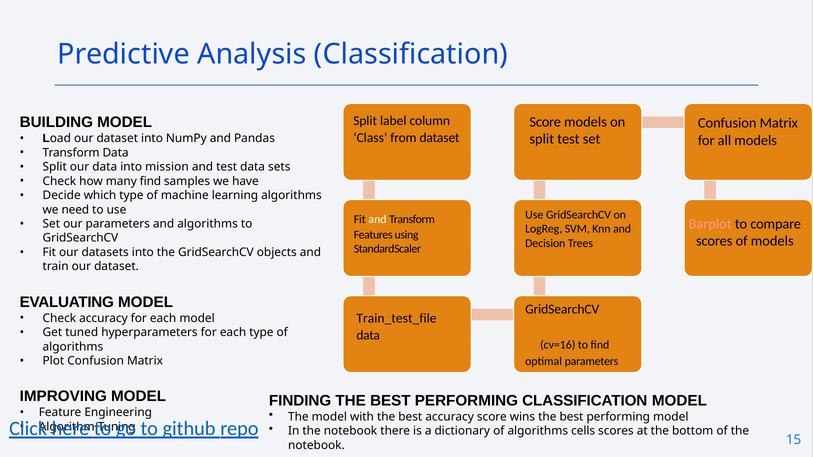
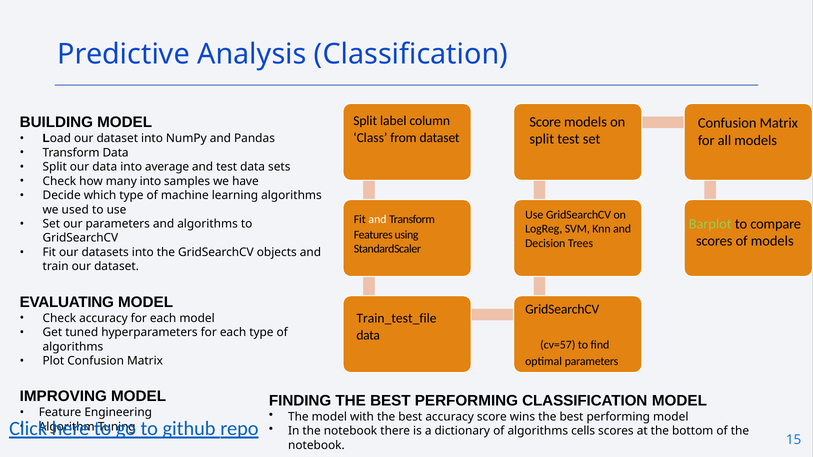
mission: mission -> average (167, 167)
many find: find -> into (150, 181)
need: need -> used (75, 210)
Barplot colour: pink -> light green (710, 224)
cv=16: cv=16 -> cv=57 (558, 345)
